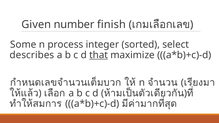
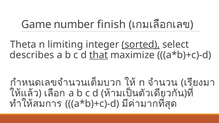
Given: Given -> Game (36, 25)
Some: Some -> Theta (23, 45)
process: process -> limiting (65, 45)
sorted underline: none -> present (141, 45)
